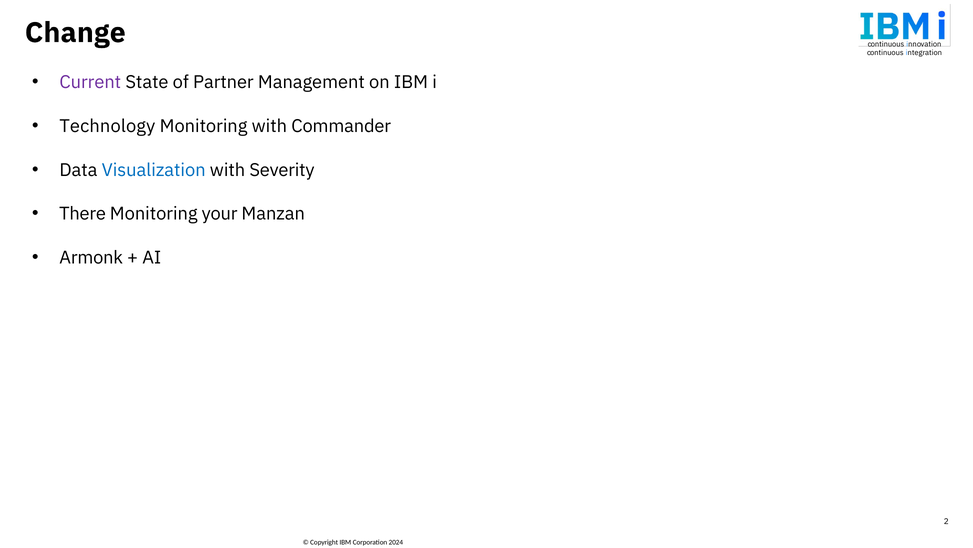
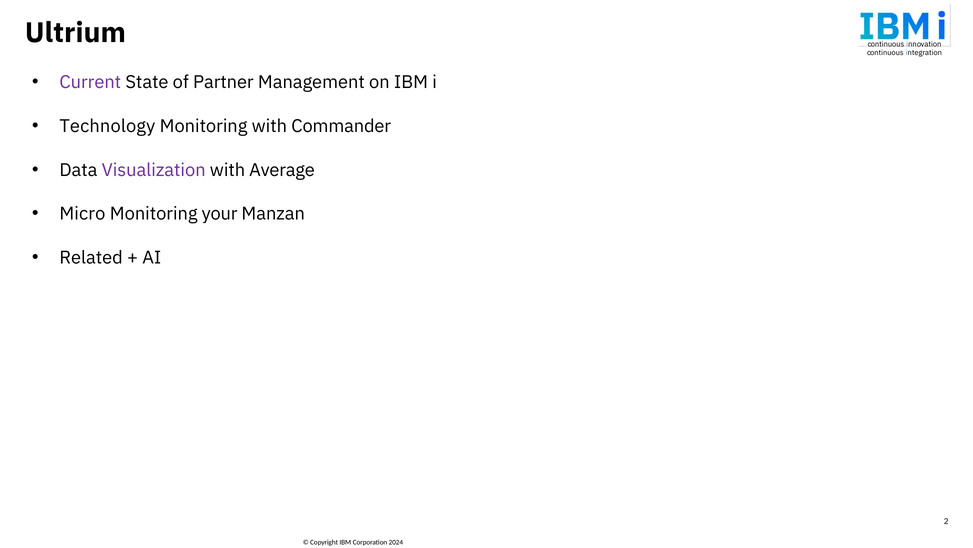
Change: Change -> Ultrium (75, 33)
Visualization colour: blue -> purple (154, 170)
Severity: Severity -> Average (282, 170)
There: There -> Micro (82, 214)
Armonk: Armonk -> Related (91, 257)
